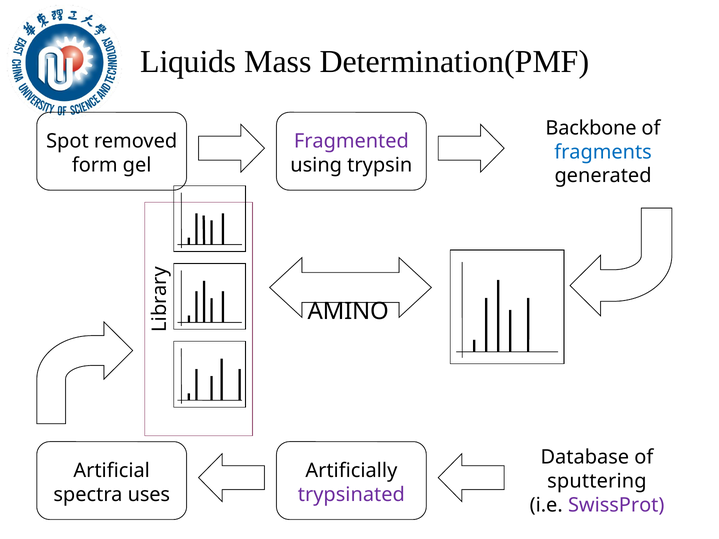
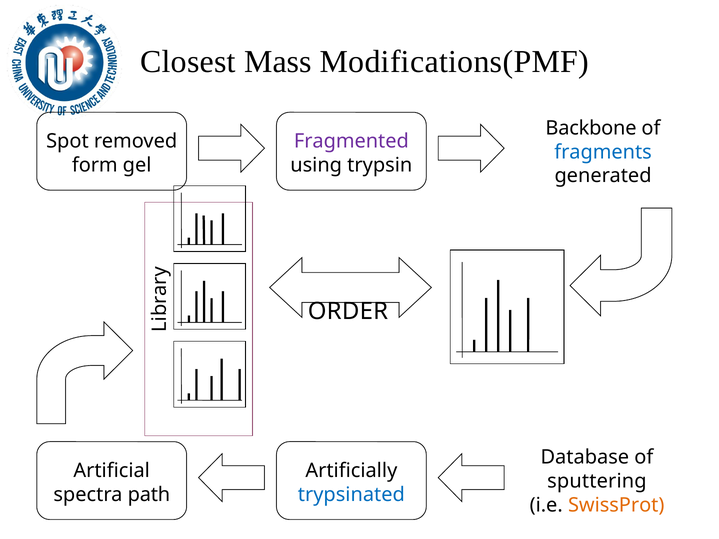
Liquids: Liquids -> Closest (188, 62)
Determination(PMF: Determination(PMF -> Modifications(PMF (454, 62)
AMINO: AMINO -> ORDER (348, 312)
uses: uses -> path (149, 495)
trypsinated colour: purple -> blue (351, 495)
SwissProt colour: purple -> orange (616, 506)
